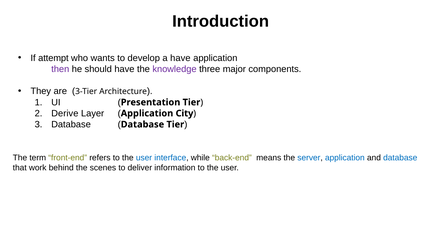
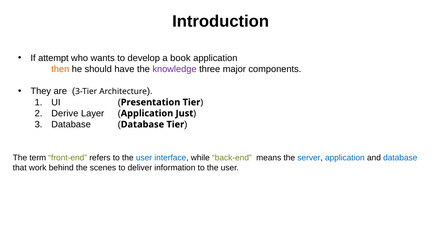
a have: have -> book (180, 58)
then colour: purple -> orange (60, 69)
City: City -> Just (184, 113)
